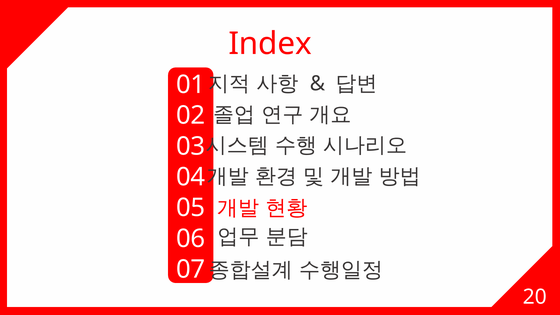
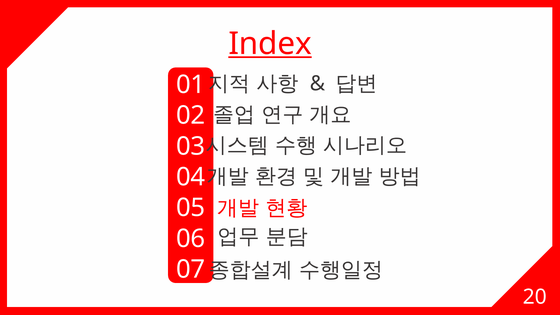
Index underline: none -> present (270, 44)
